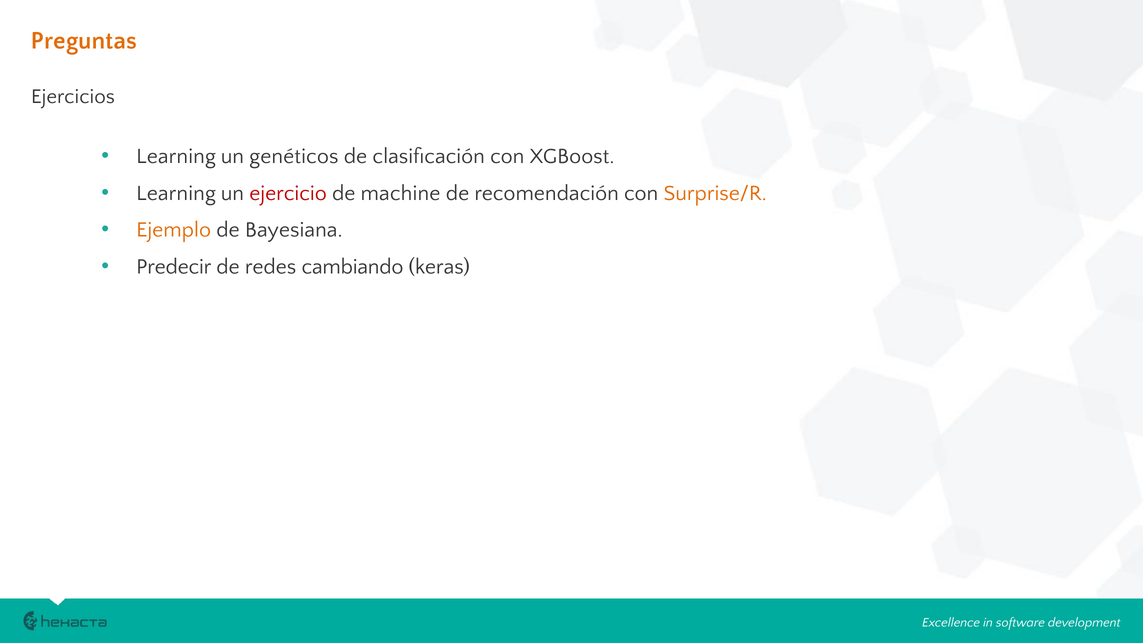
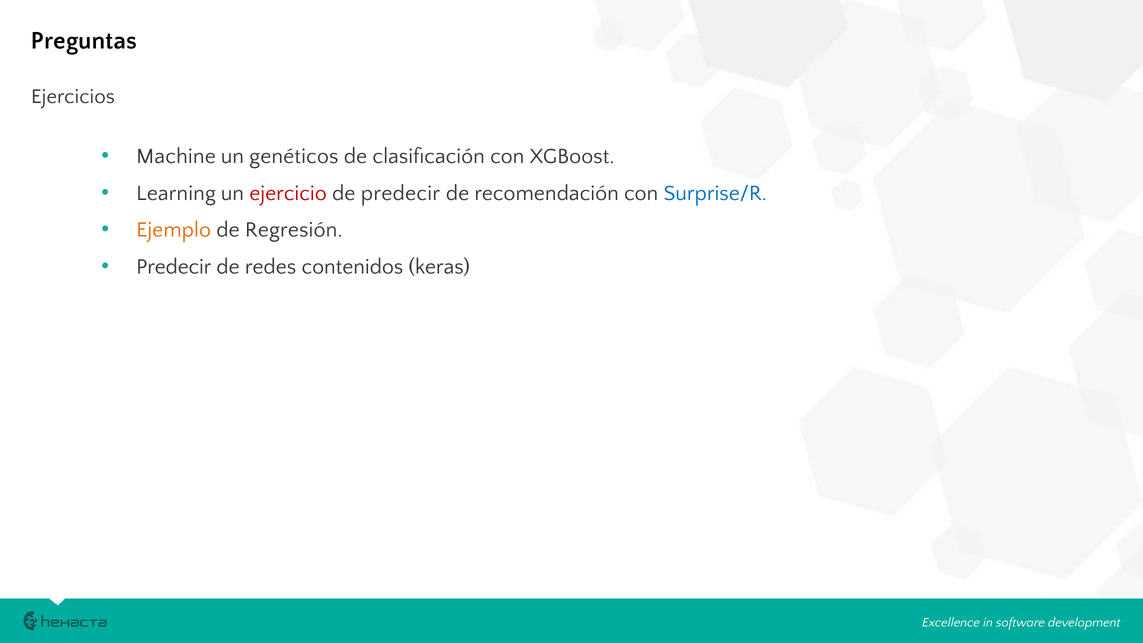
Preguntas colour: orange -> black (84, 40)
Learning: Learning -> Machine (176, 156)
de machine: machine -> predecir (400, 193)
Surprise/R colour: orange -> blue (715, 193)
Bayesiana: Bayesiana -> Regresión (294, 230)
cambiando: cambiando -> contenidos (352, 267)
